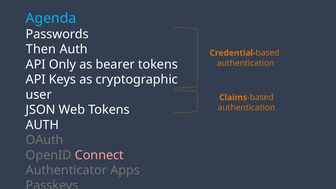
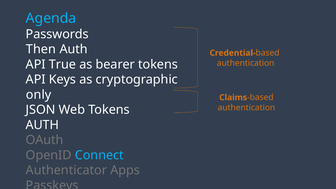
Only: Only -> True (62, 64)
user: user -> only (39, 95)
Connect colour: pink -> light blue (99, 155)
